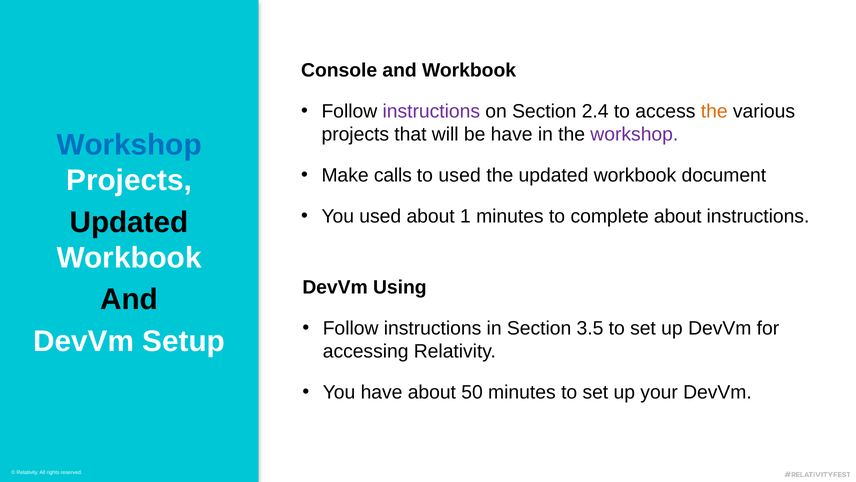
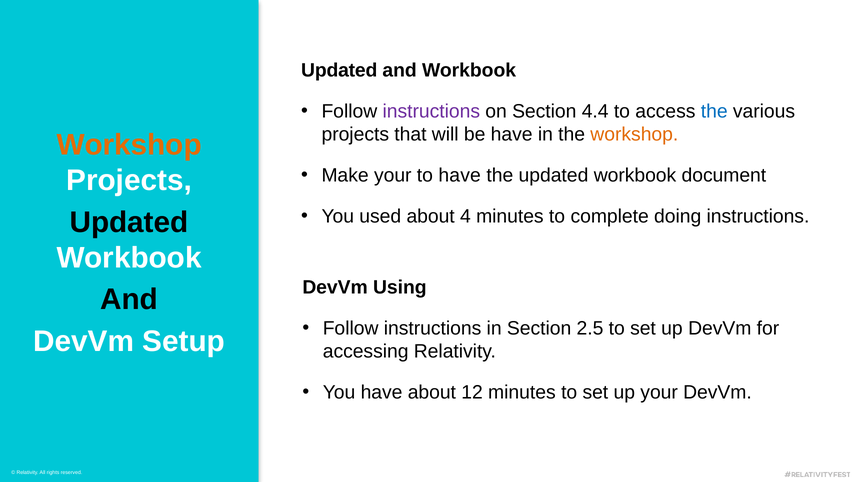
Console: Console -> Updated (339, 70)
2.4: 2.4 -> 4.4 (595, 111)
the colour: orange -> blue (714, 111)
workshop colour: purple -> orange (634, 134)
Workshop colour: blue -> orange (129, 145)
Make calls: calls -> your (393, 175)
to used: used -> have (460, 175)
1: 1 -> 4 (465, 216)
complete about: about -> doing (678, 216)
3.5: 3.5 -> 2.5 (590, 328)
50: 50 -> 12 (472, 392)
